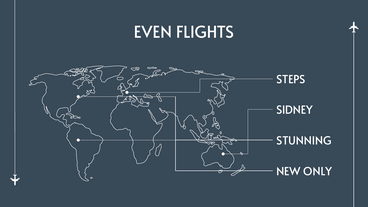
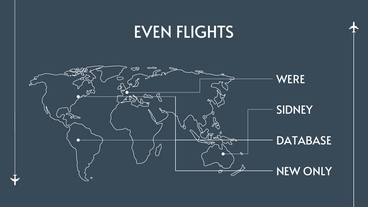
STEPS: STEPS -> WERE (291, 80)
STUNNING: STUNNING -> DATABASE (304, 141)
